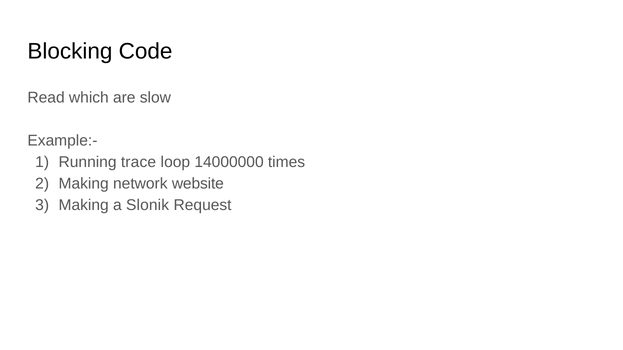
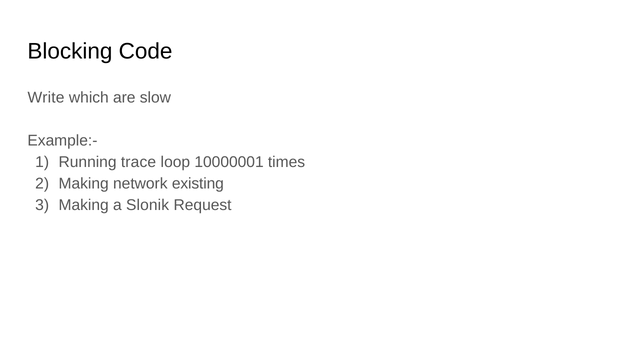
Read: Read -> Write (46, 98)
14000000: 14000000 -> 10000001 (229, 162)
website: website -> existing (198, 184)
